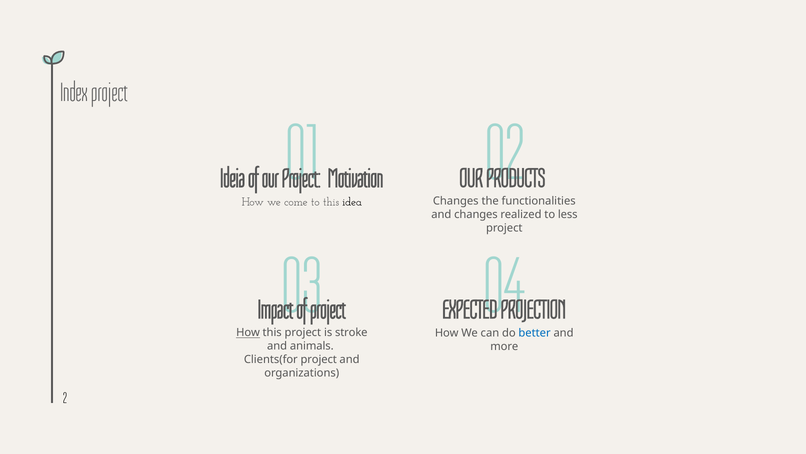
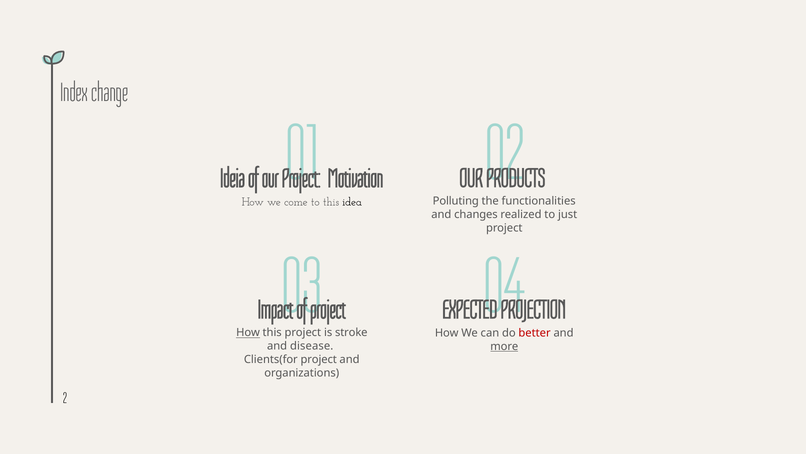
Index project: project -> change (110, 92)
Changes: Changes -> Polluting (456, 201)
less: less -> just (568, 214)
better colour: blue -> red (535, 333)
animals: animals -> disease (312, 346)
more underline: none -> present (504, 346)
